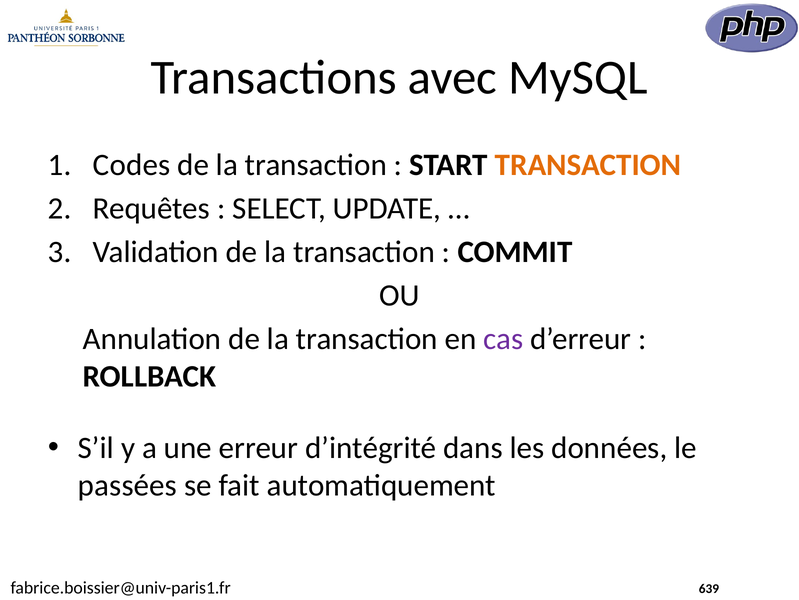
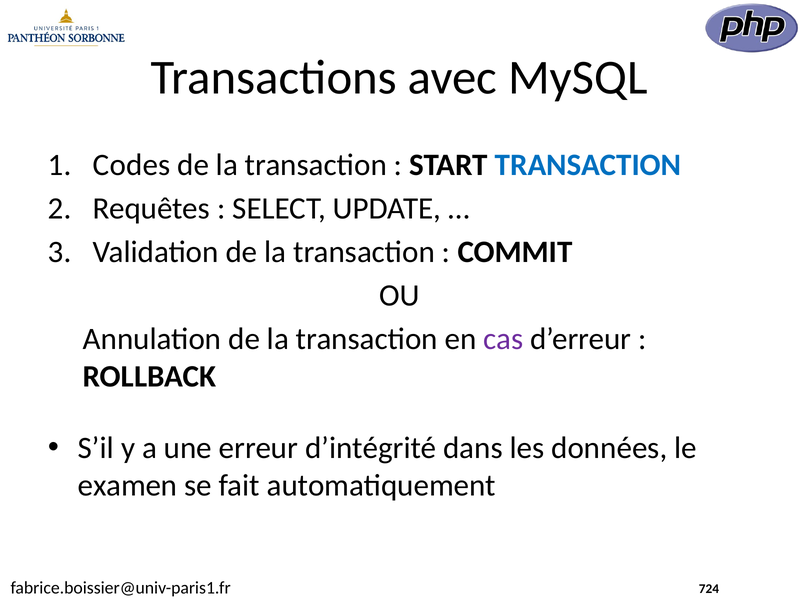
TRANSACTION colour: orange -> blue (588, 165)
passées: passées -> examen (128, 485)
639: 639 -> 724 (709, 588)
